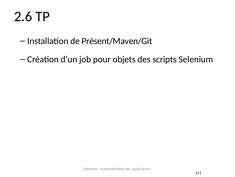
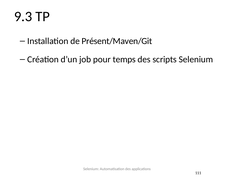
2.6: 2.6 -> 9.3 (23, 16)
objets: objets -> temps (124, 59)
